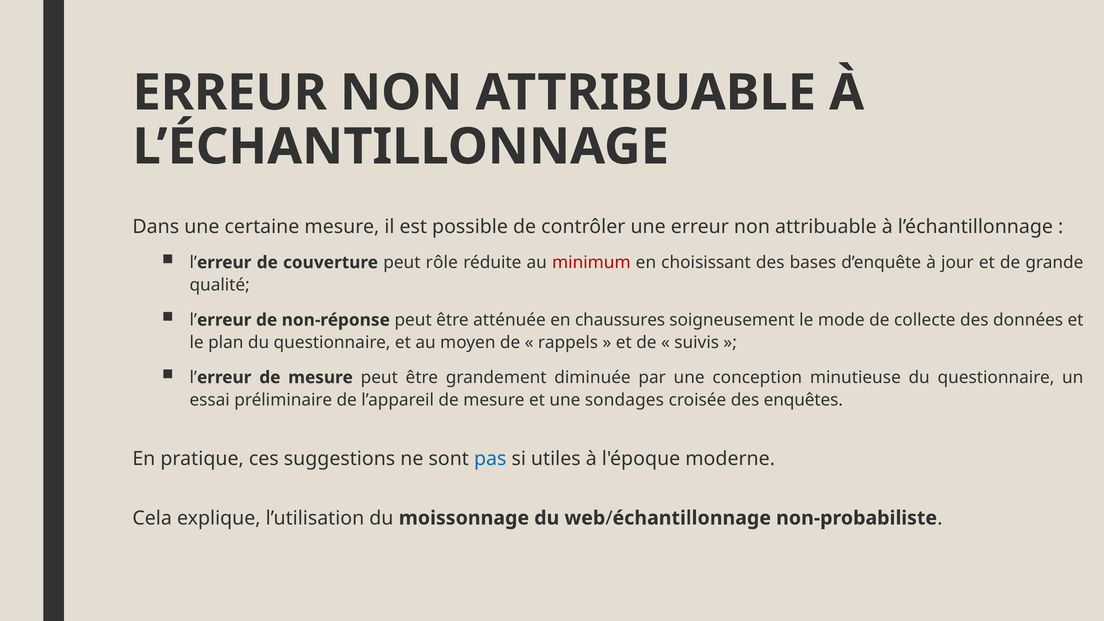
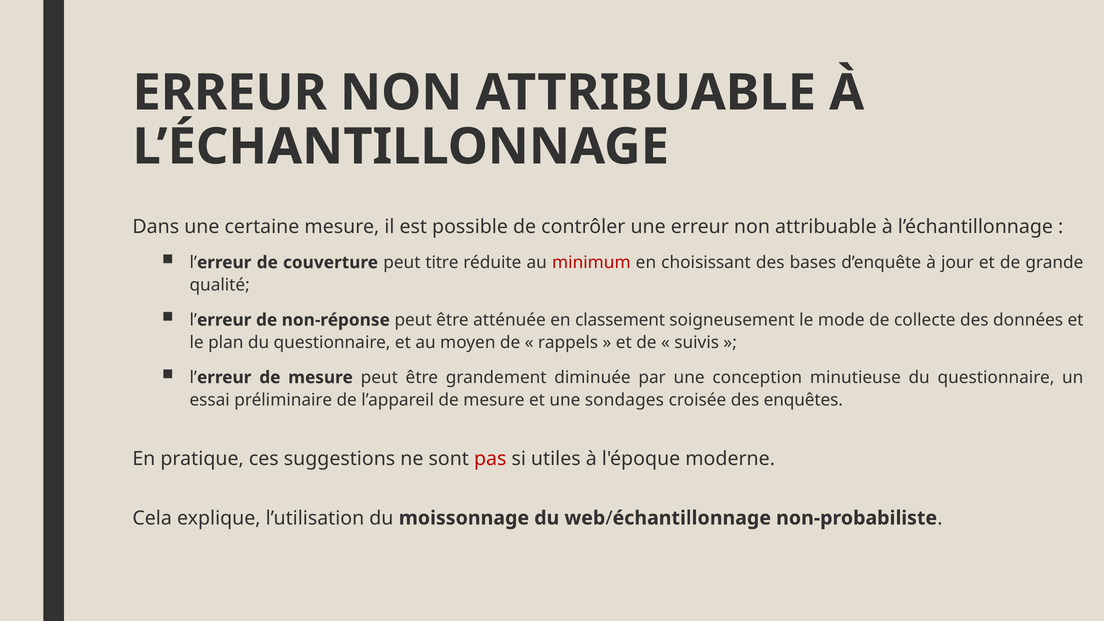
rôle: rôle -> titre (442, 263)
chaussures: chaussures -> classement (620, 320)
pas colour: blue -> red (490, 459)
